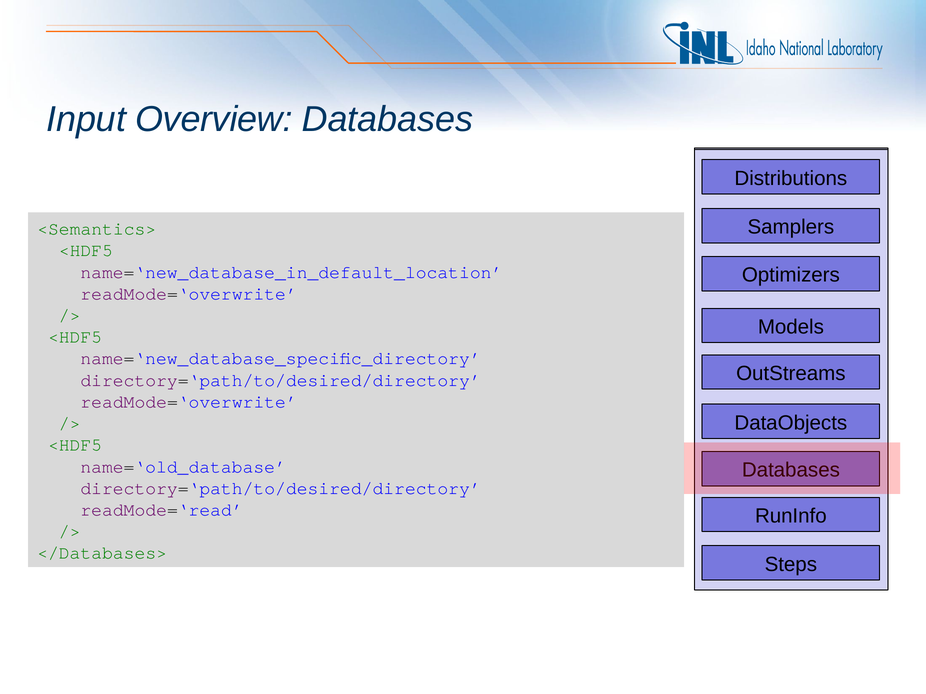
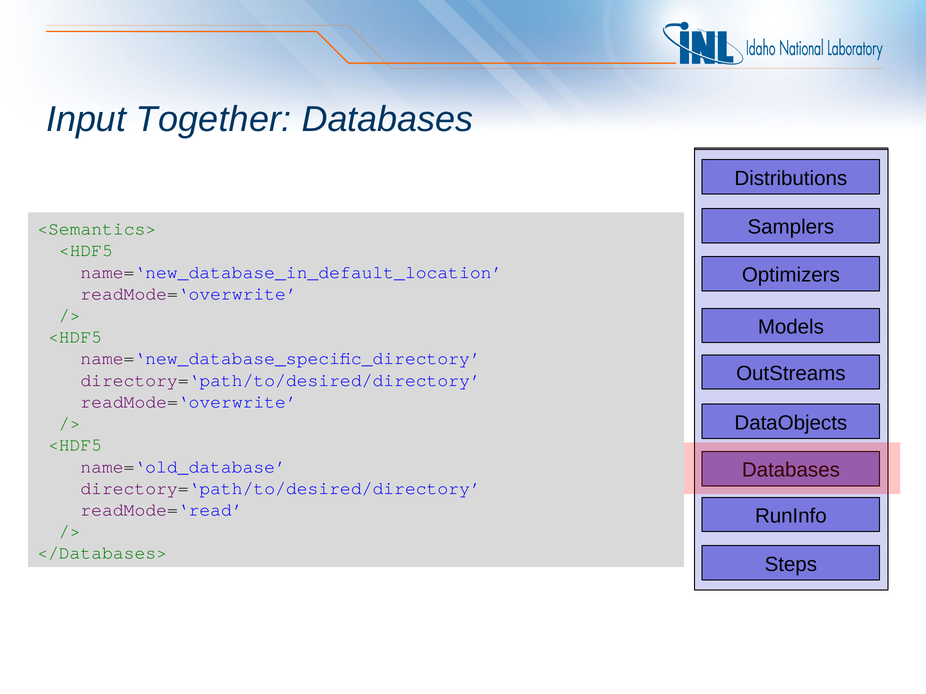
Overview: Overview -> Together (214, 119)
